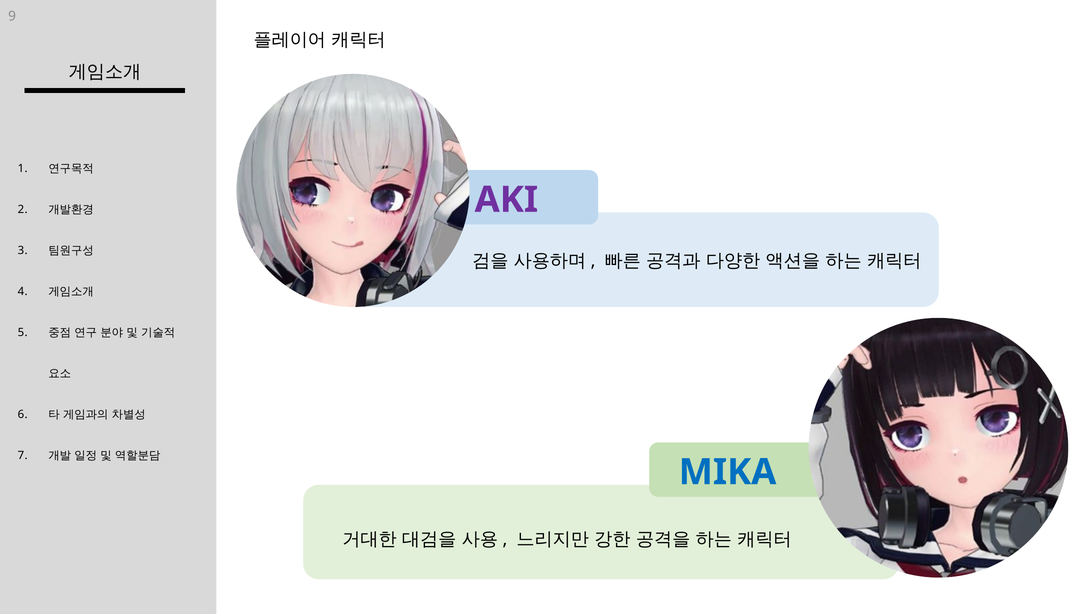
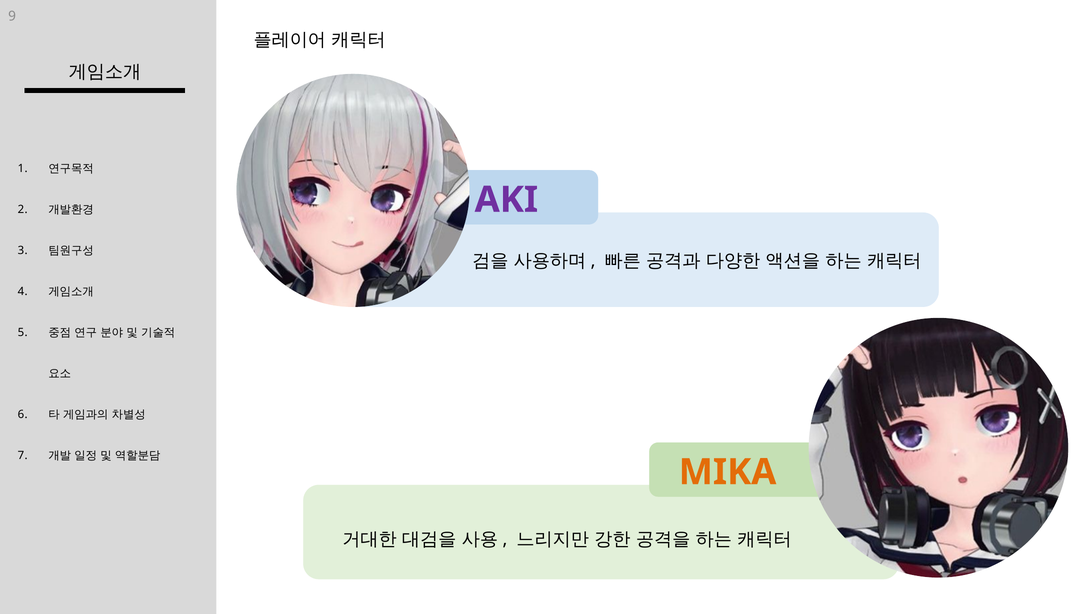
MIKA colour: blue -> orange (728, 472)
